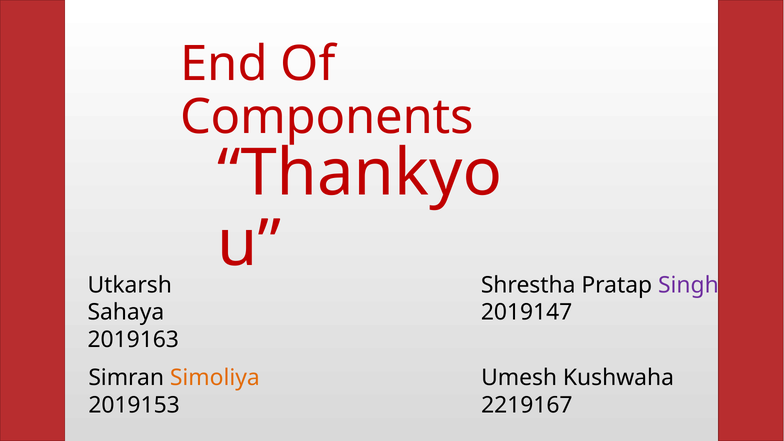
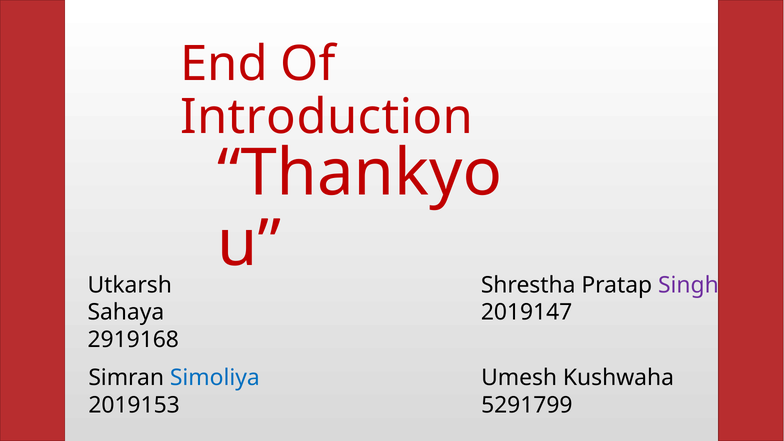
Components: Components -> Introduction (327, 117)
2019163: 2019163 -> 2919168 (133, 340)
Simoliya colour: orange -> blue (215, 378)
2219167: 2219167 -> 5291799 (527, 405)
